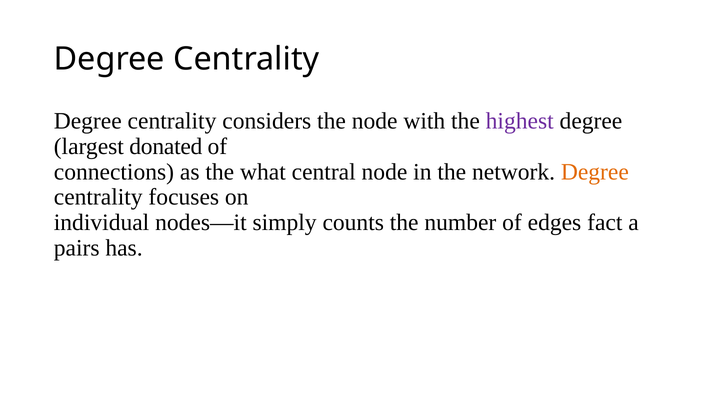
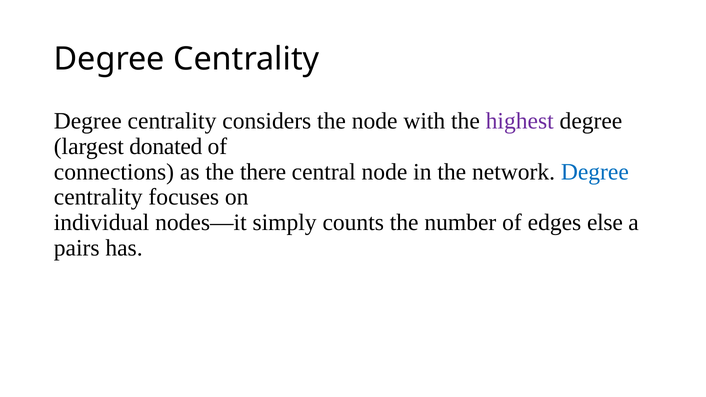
what: what -> there (263, 172)
Degree colour: orange -> blue (595, 172)
fact: fact -> else (605, 223)
